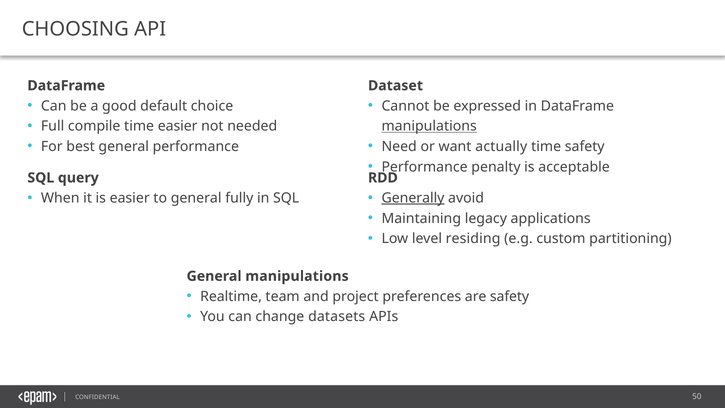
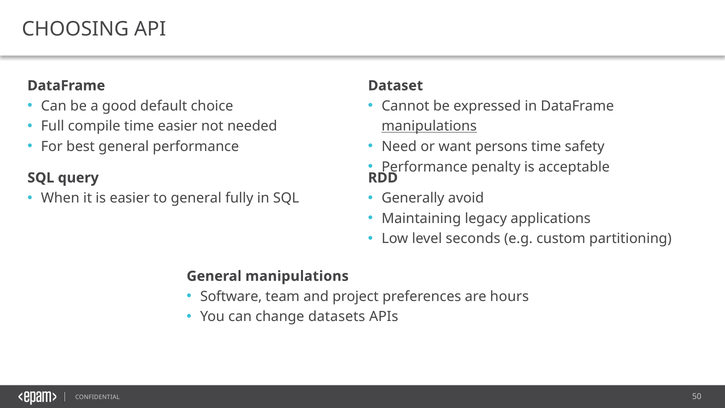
actually: actually -> persons (501, 146)
Generally underline: present -> none (413, 198)
residing: residing -> seconds (473, 239)
Realtime: Realtime -> Software (231, 296)
are safety: safety -> hours (509, 296)
